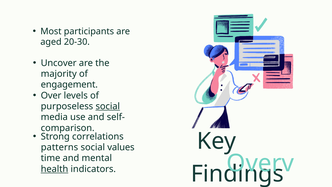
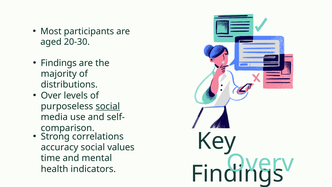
Uncover: Uncover -> Findings (59, 63)
engagement: engagement -> distributions (69, 85)
patterns: patterns -> accuracy (60, 147)
health underline: present -> none (55, 169)
